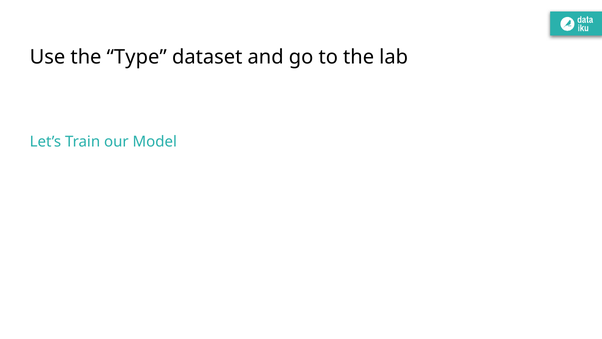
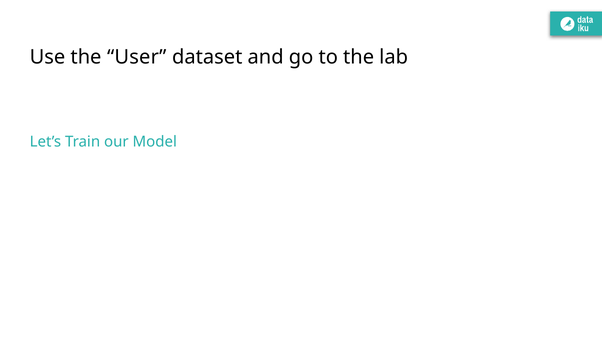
Type: Type -> User (137, 57)
